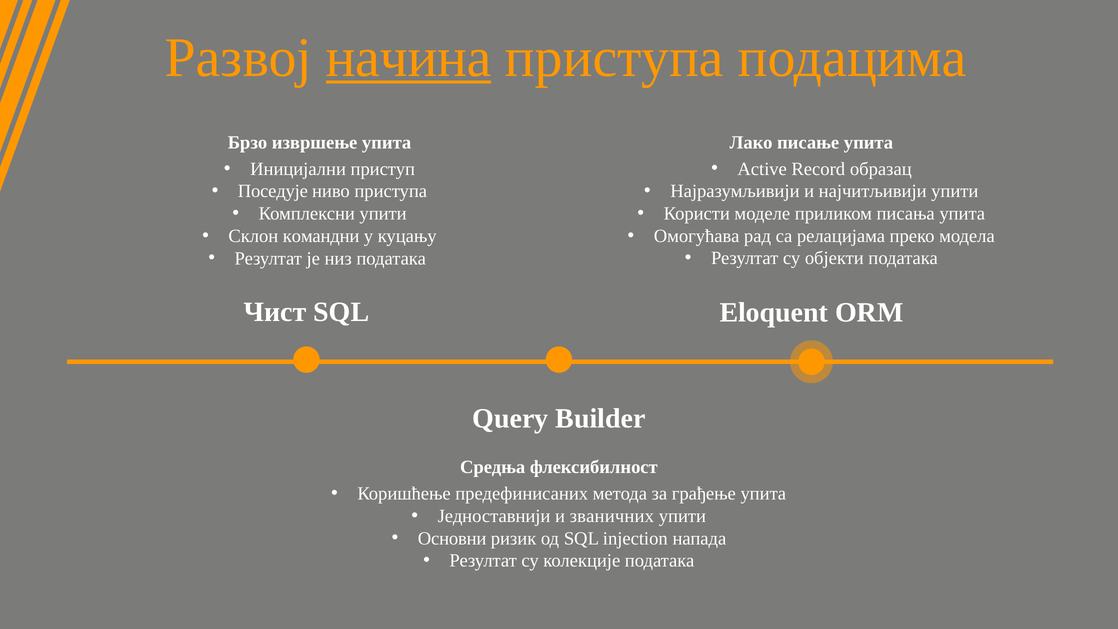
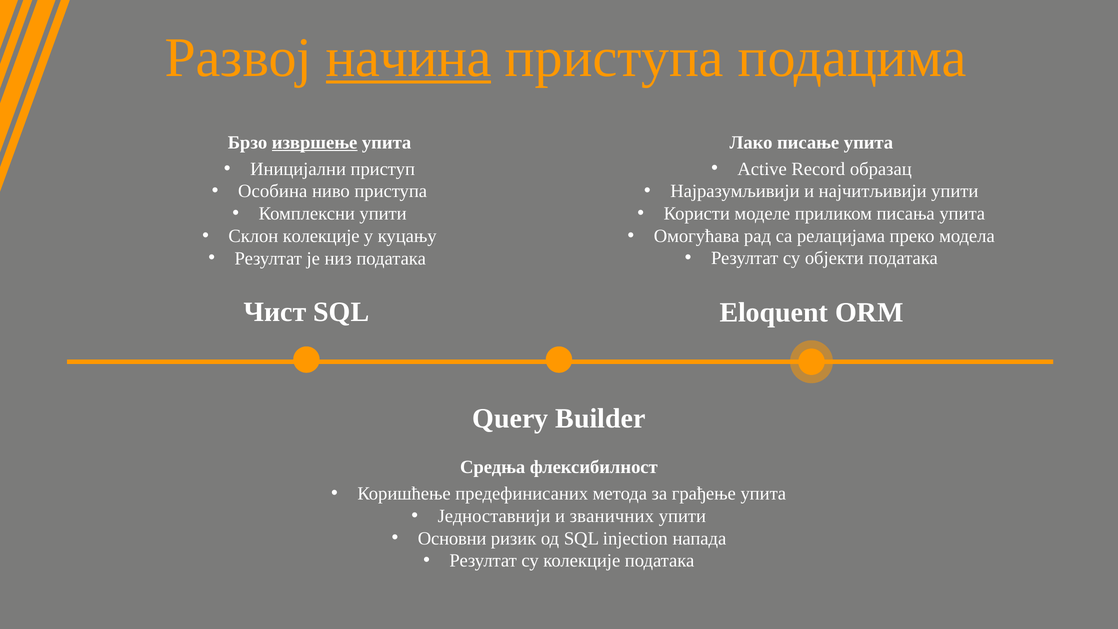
извршење underline: none -> present (315, 142)
Поседује: Поседује -> Особина (273, 191)
Склон командни: командни -> колекције (321, 236)
